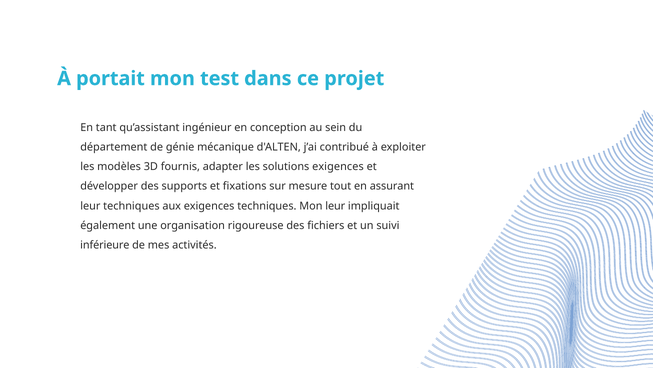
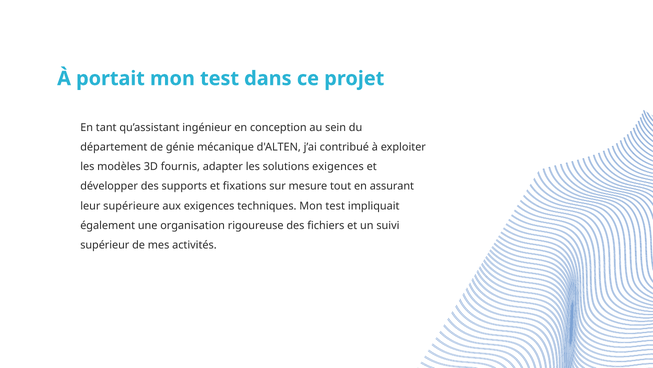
leur techniques: techniques -> supérieure (131, 206)
techniques Mon leur: leur -> test (335, 206)
inférieure: inférieure -> supérieur (105, 245)
